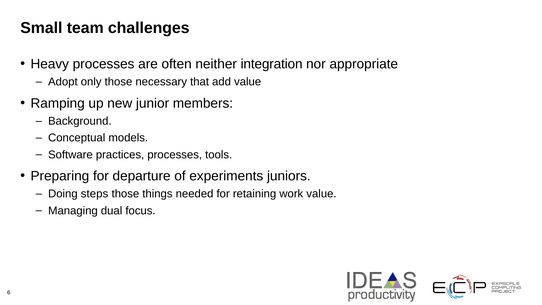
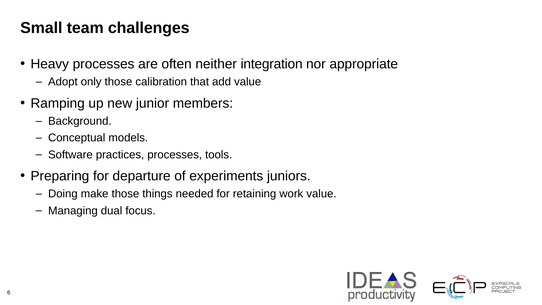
necessary: necessary -> calibration (161, 82)
steps: steps -> make (95, 194)
